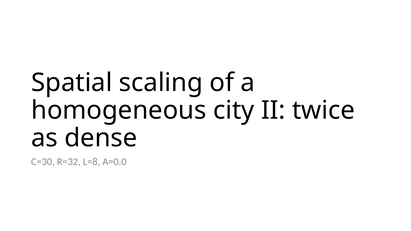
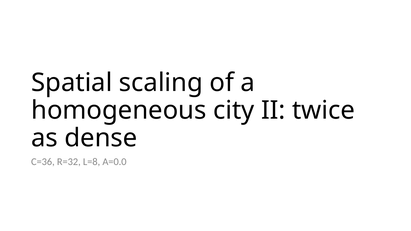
C=30: C=30 -> C=36 (43, 162)
